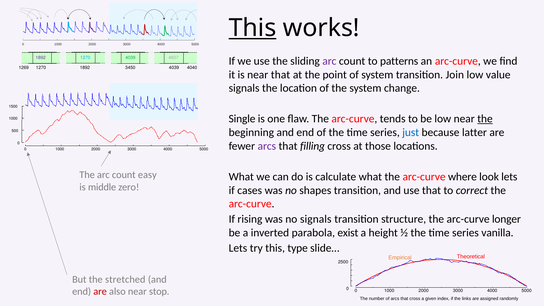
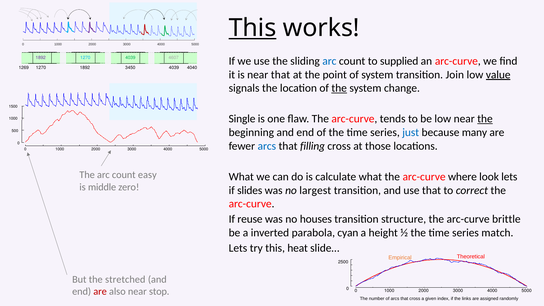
arc colour: purple -> blue (329, 61)
patterns: patterns -> supplied (399, 61)
value underline: none -> present (498, 75)
the underline: none -> present (339, 88)
latter: latter -> many (474, 132)
arcs colour: purple -> blue (267, 146)
cases: cases -> slides (250, 190)
shapes: shapes -> largest (315, 190)
rising: rising -> reuse (250, 219)
no signals: signals -> houses (316, 219)
longer: longer -> brittle (506, 219)
exist: exist -> cyan (348, 233)
vanilla: vanilla -> match (497, 233)
type: type -> heat (298, 248)
